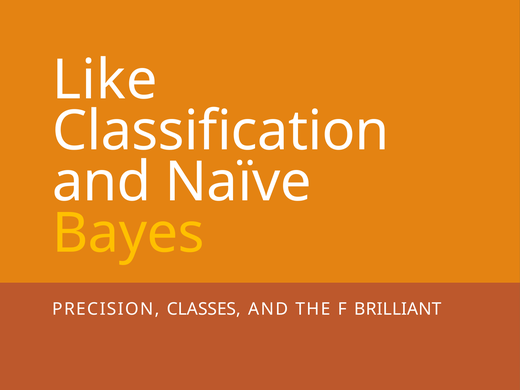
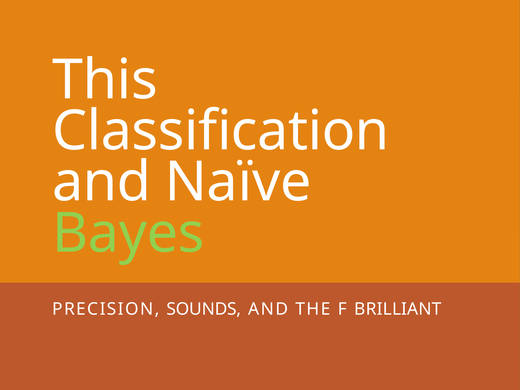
Like: Like -> This (105, 80)
Bayes colour: yellow -> light green (128, 233)
CLASSES: CLASSES -> SOUNDS (204, 309)
